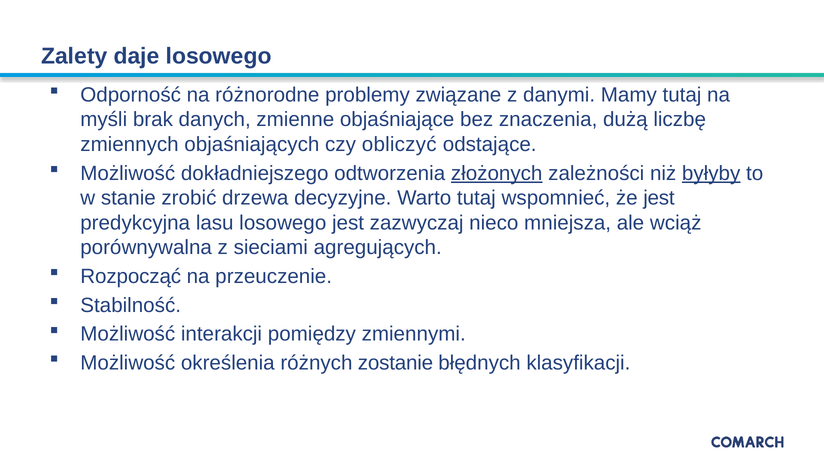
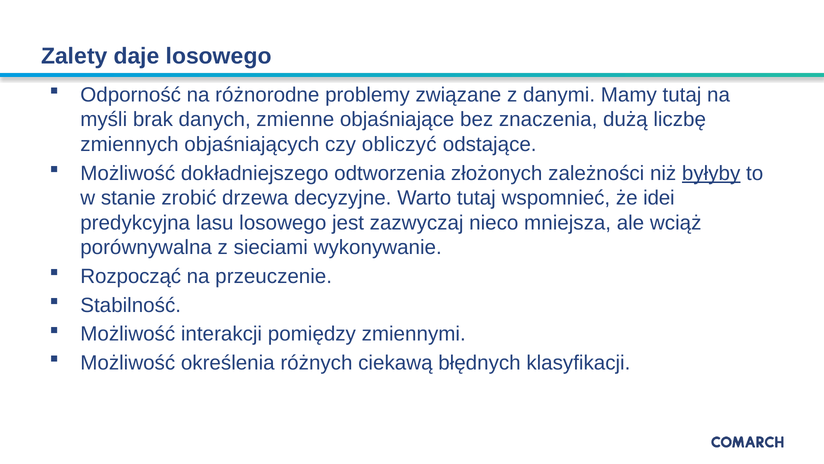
złożonych underline: present -> none (497, 173)
że jest: jest -> idei (659, 198)
agregujących: agregujących -> wykonywanie (378, 247)
zostanie: zostanie -> ciekawą (395, 363)
